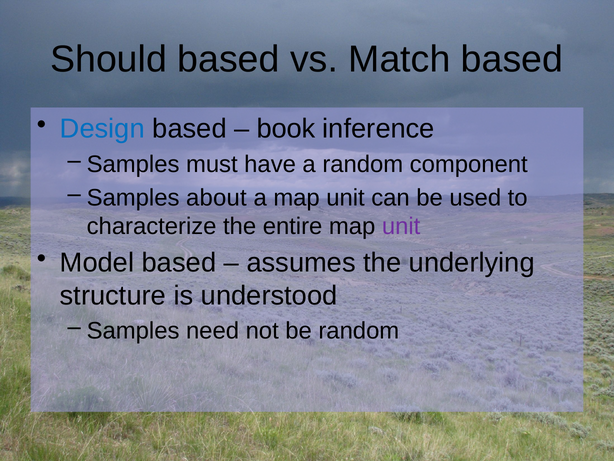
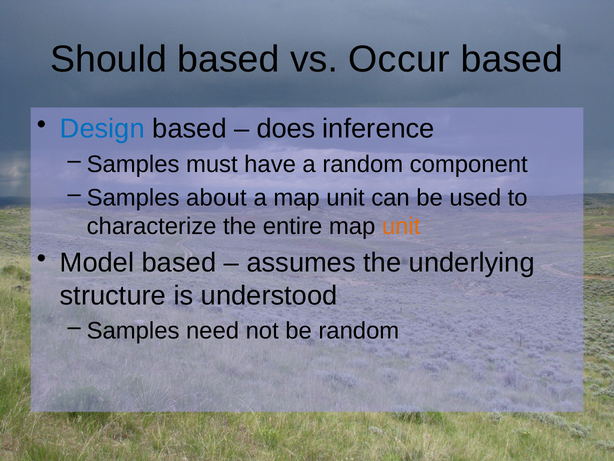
Match: Match -> Occur (399, 59)
book: book -> does (286, 129)
unit colour: purple -> orange (401, 226)
